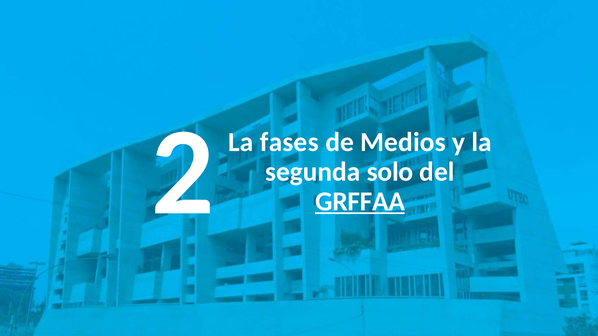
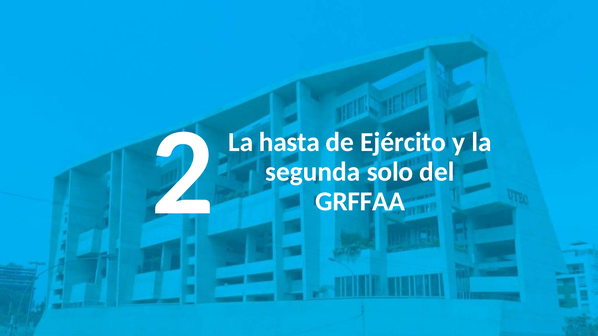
fases: fases -> hasta (289, 142)
Medios: Medios -> Ejército (403, 142)
GRFFAA underline: present -> none (360, 202)
